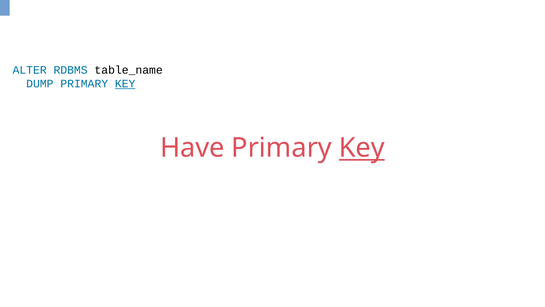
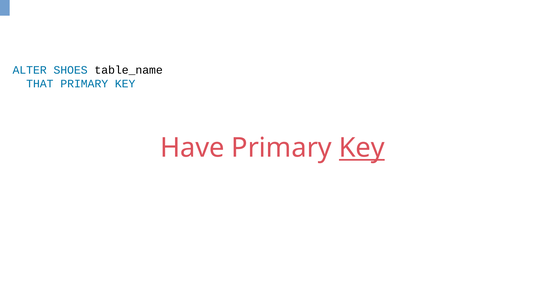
RDBMS: RDBMS -> SHOES (71, 70)
DUMP: DUMP -> THAT (40, 84)
KEY underline: present -> none (125, 84)
